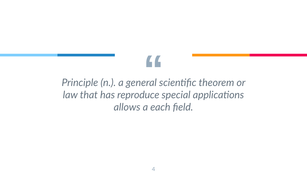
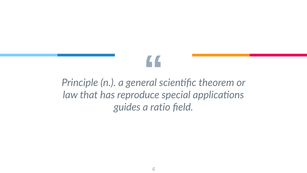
allows: allows -> guides (127, 107)
each: each -> ratio (160, 107)
